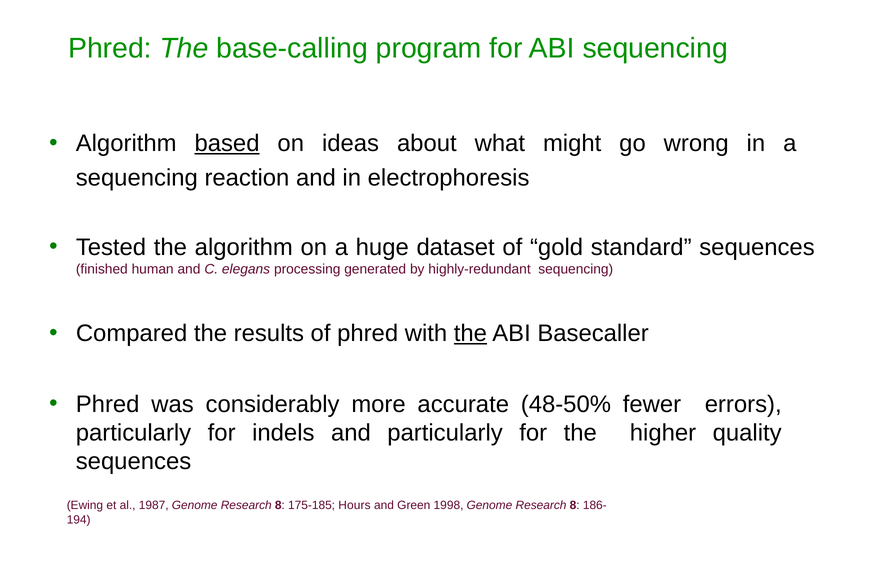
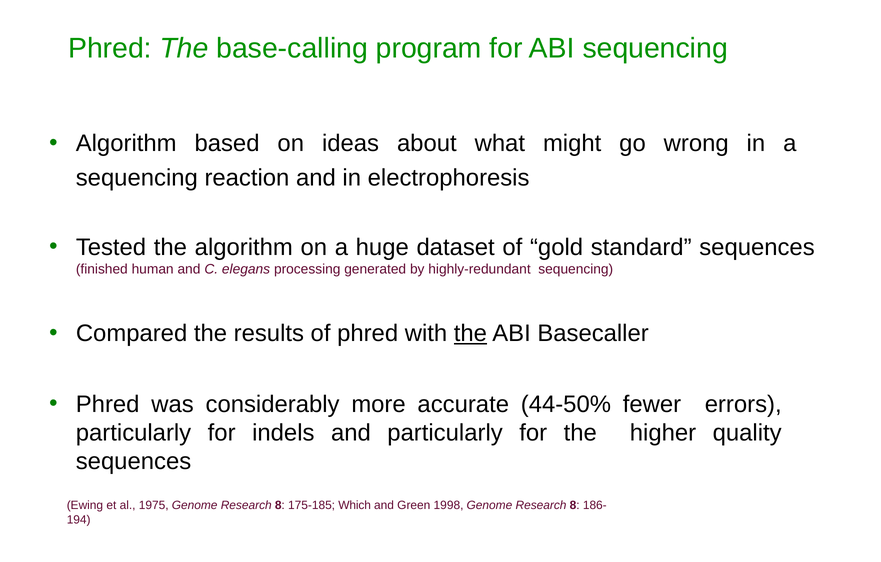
based underline: present -> none (227, 143)
48-50%: 48-50% -> 44-50% (566, 404)
1987: 1987 -> 1975 (154, 505)
Hours: Hours -> Which (355, 505)
